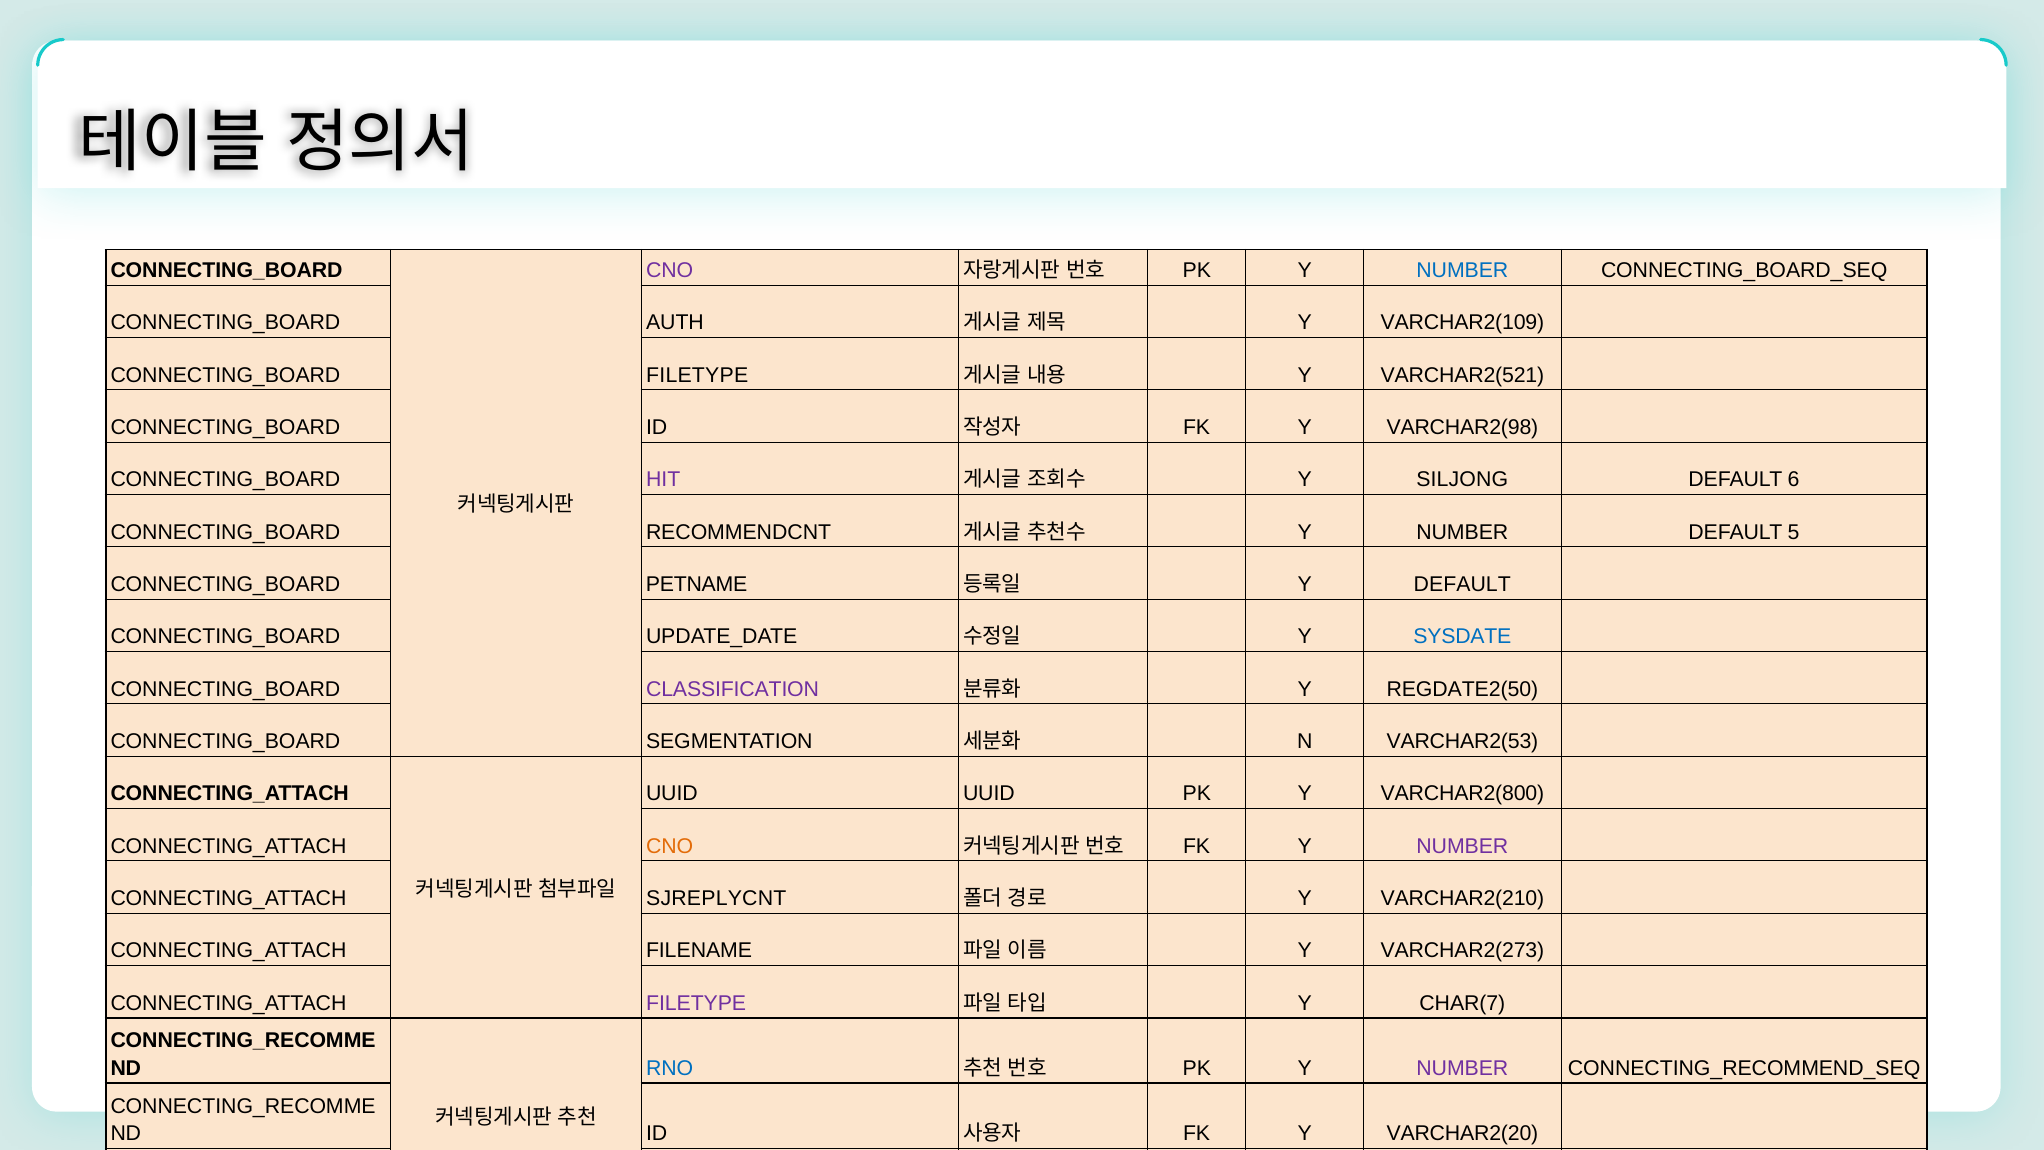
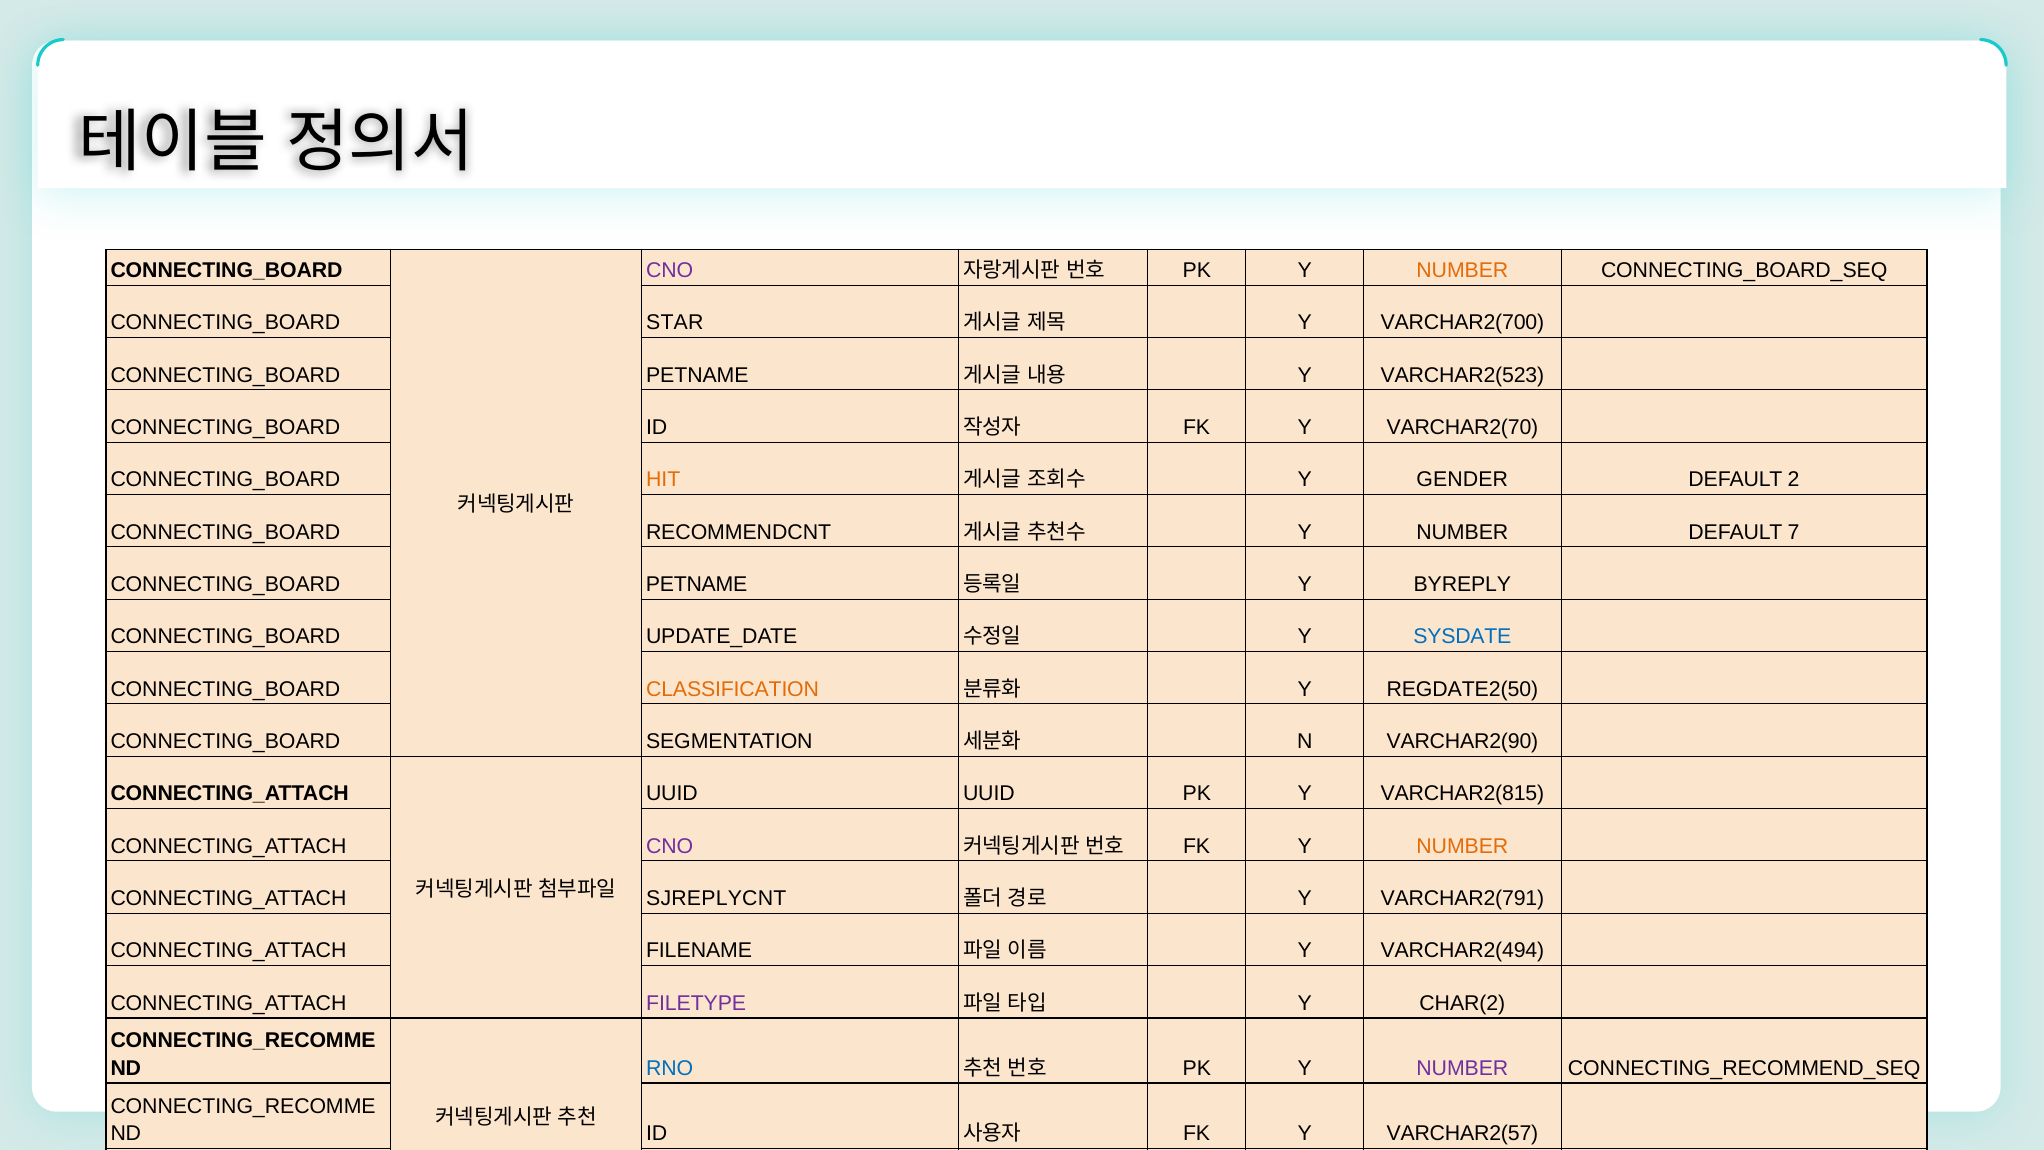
NUMBER colour: blue -> orange (1462, 270)
AUTH: AUTH -> STAR (675, 323)
VARCHAR2(109: VARCHAR2(109 -> VARCHAR2(700 (1462, 323)
FILETYPE: FILETYPE -> PETNAME (697, 375)
VARCHAR2(521: VARCHAR2(521 -> VARCHAR2(523 (1462, 375)
VARCHAR2(98: VARCHAR2(98 -> VARCHAR2(70 (1462, 427)
HIT colour: purple -> orange (663, 480)
SILJONG: SILJONG -> GENDER (1462, 480)
6: 6 -> 2 (1794, 480)
5: 5 -> 7 (1794, 532)
Y DEFAULT: DEFAULT -> BYREPLY (1462, 584)
CLASSIFICATION colour: purple -> orange (733, 689)
VARCHAR2(53: VARCHAR2(53 -> VARCHAR2(90 (1462, 741)
VARCHAR2(800: VARCHAR2(800 -> VARCHAR2(815 (1462, 794)
CNO colour: orange -> purple (670, 846)
NUMBER colour: purple -> orange (1462, 846)
VARCHAR2(210: VARCHAR2(210 -> VARCHAR2(791 (1462, 898)
VARCHAR2(273: VARCHAR2(273 -> VARCHAR2(494 (1462, 951)
CHAR(7: CHAR(7 -> CHAR(2 (1462, 1003)
VARCHAR2(20: VARCHAR2(20 -> VARCHAR2(57 (1462, 1133)
